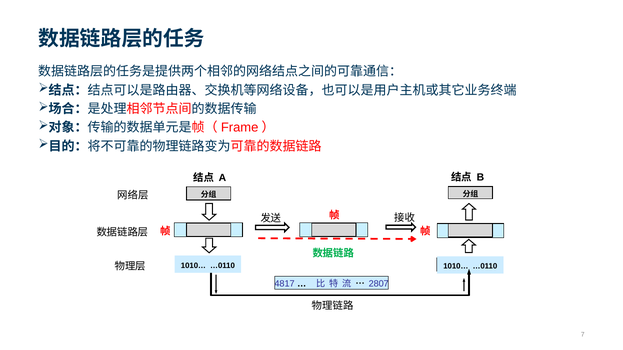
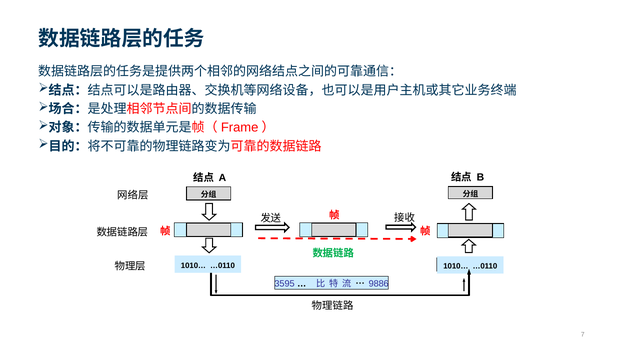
4817: 4817 -> 3595 (285, 284)
2807: 2807 -> 9886 (379, 284)
